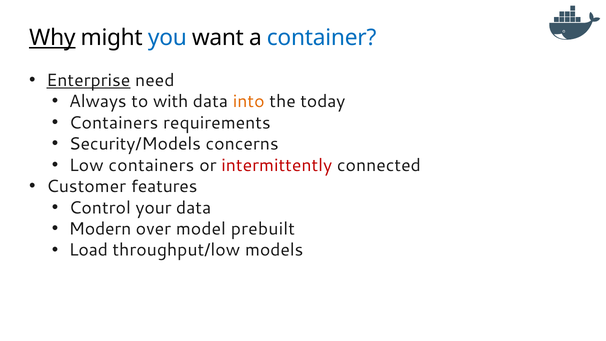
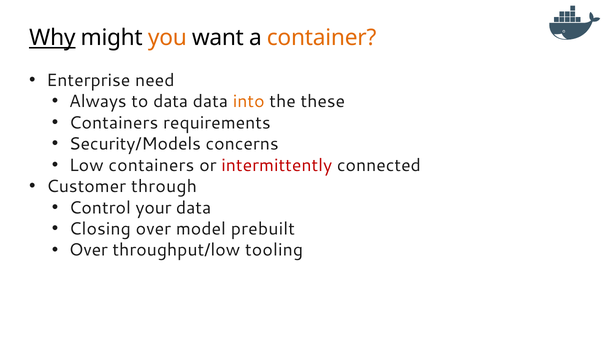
you colour: blue -> orange (167, 38)
container colour: blue -> orange (322, 38)
Enterprise underline: present -> none (88, 80)
to with: with -> data (171, 101)
today: today -> these (323, 101)
features: features -> through (164, 186)
Modern: Modern -> Closing (100, 229)
Load: Load -> Over (88, 250)
models: models -> tooling (274, 250)
